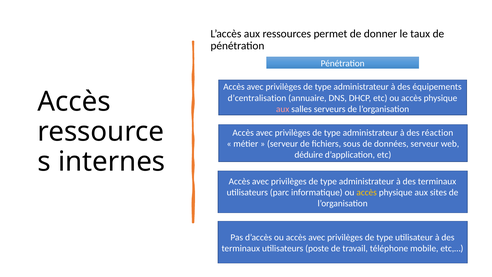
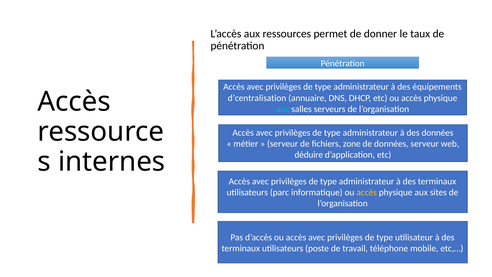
aux colour: pink -> light blue (283, 109)
des réaction: réaction -> données (437, 133)
sous: sous -> zone (352, 144)
